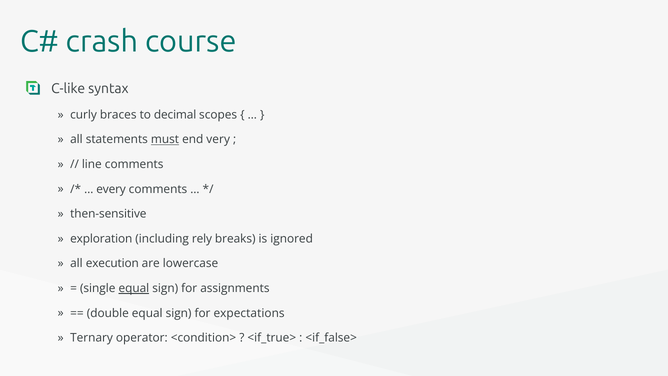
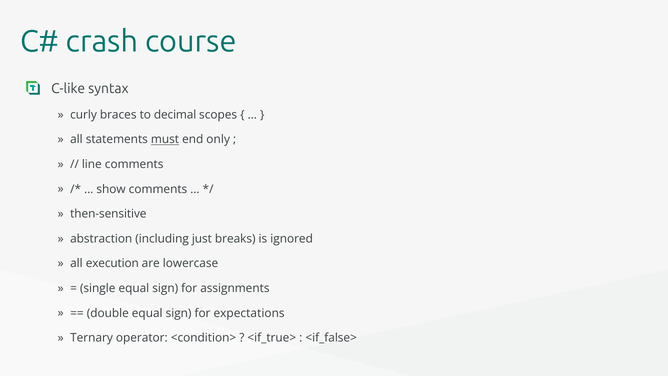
very: very -> only (218, 139)
every: every -> show (111, 189)
exploration: exploration -> abstraction (101, 239)
rely: rely -> just (202, 239)
equal underline: present -> none (134, 288)
